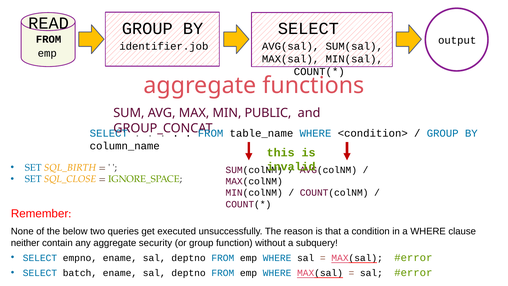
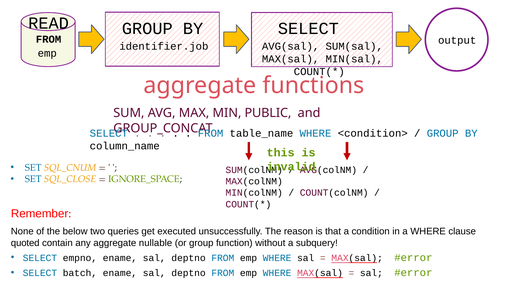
SQL_BIRTH: SQL_BIRTH -> SQL_CNUM (70, 167)
neither: neither -> quoted (25, 243)
security: security -> nullable (156, 243)
